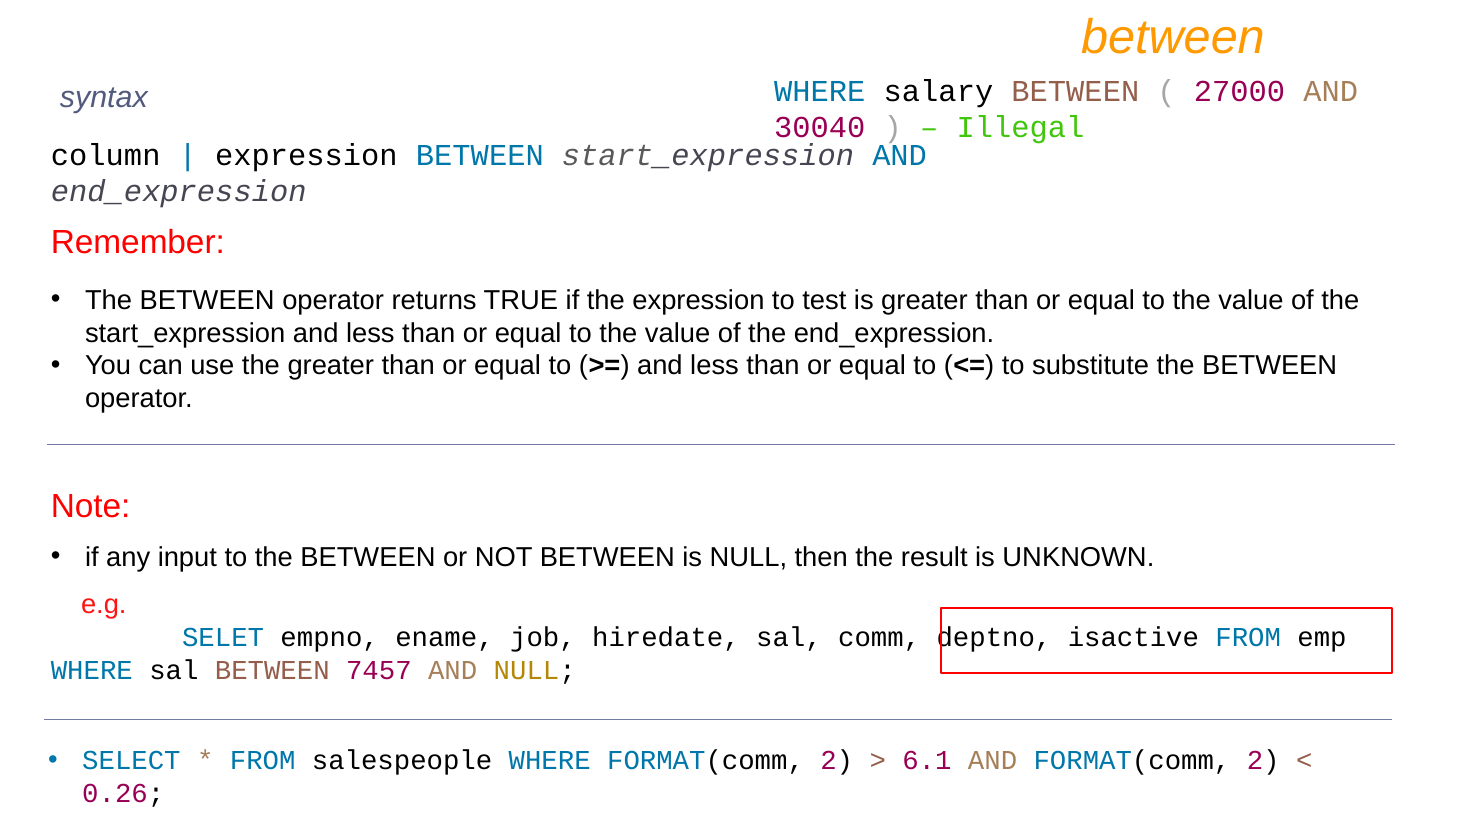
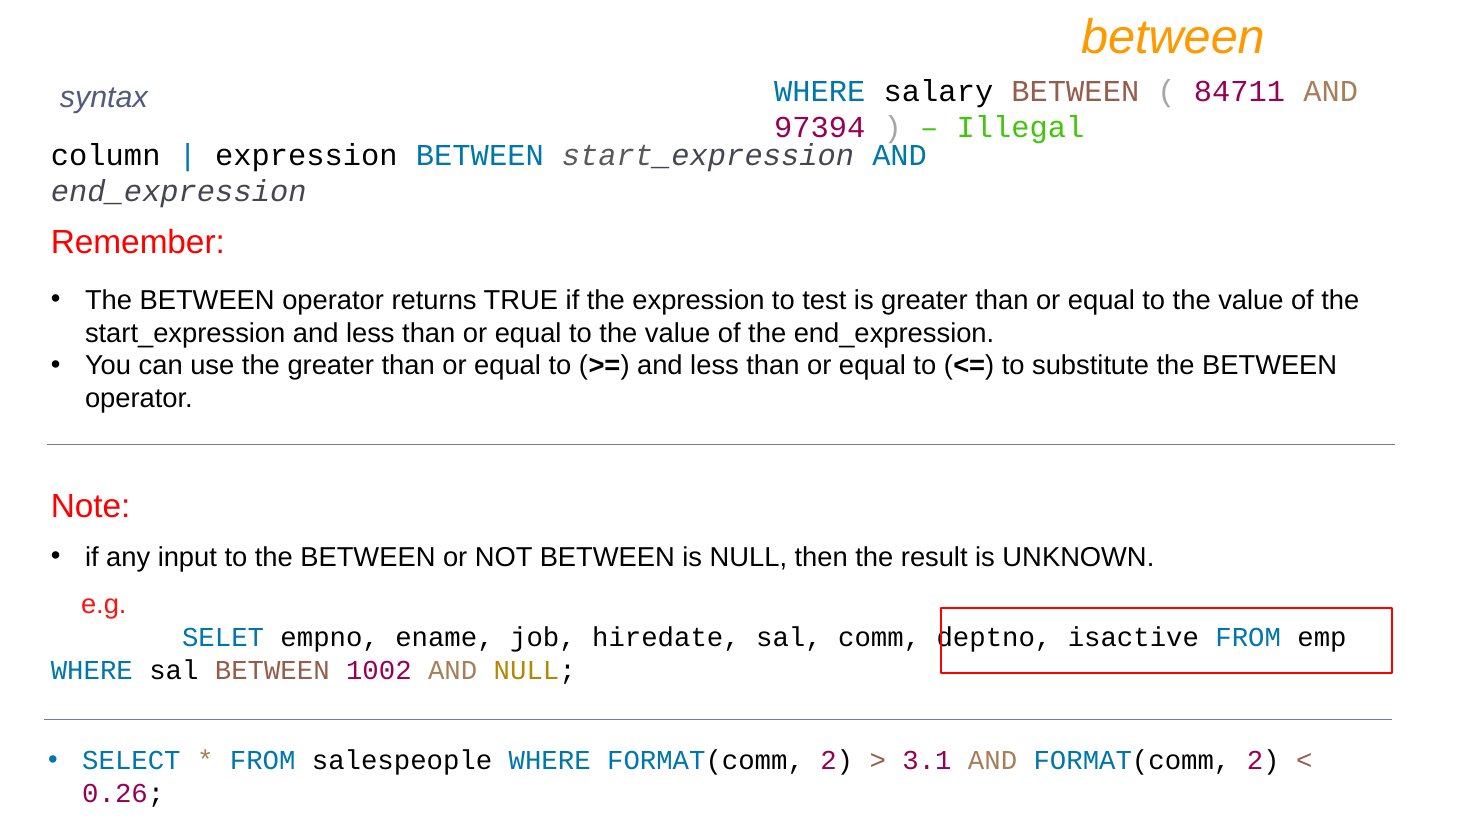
27000: 27000 -> 84711 (1240, 91)
30040: 30040 -> 97394 (820, 128)
7457: 7457 -> 1002 (379, 670)
6.1: 6.1 -> 3.1 (927, 761)
